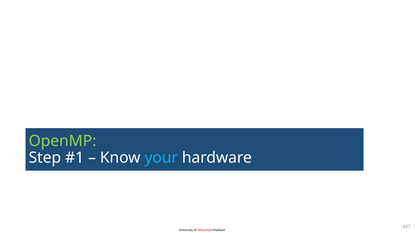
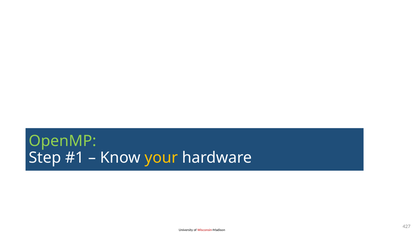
your colour: light blue -> yellow (161, 158)
